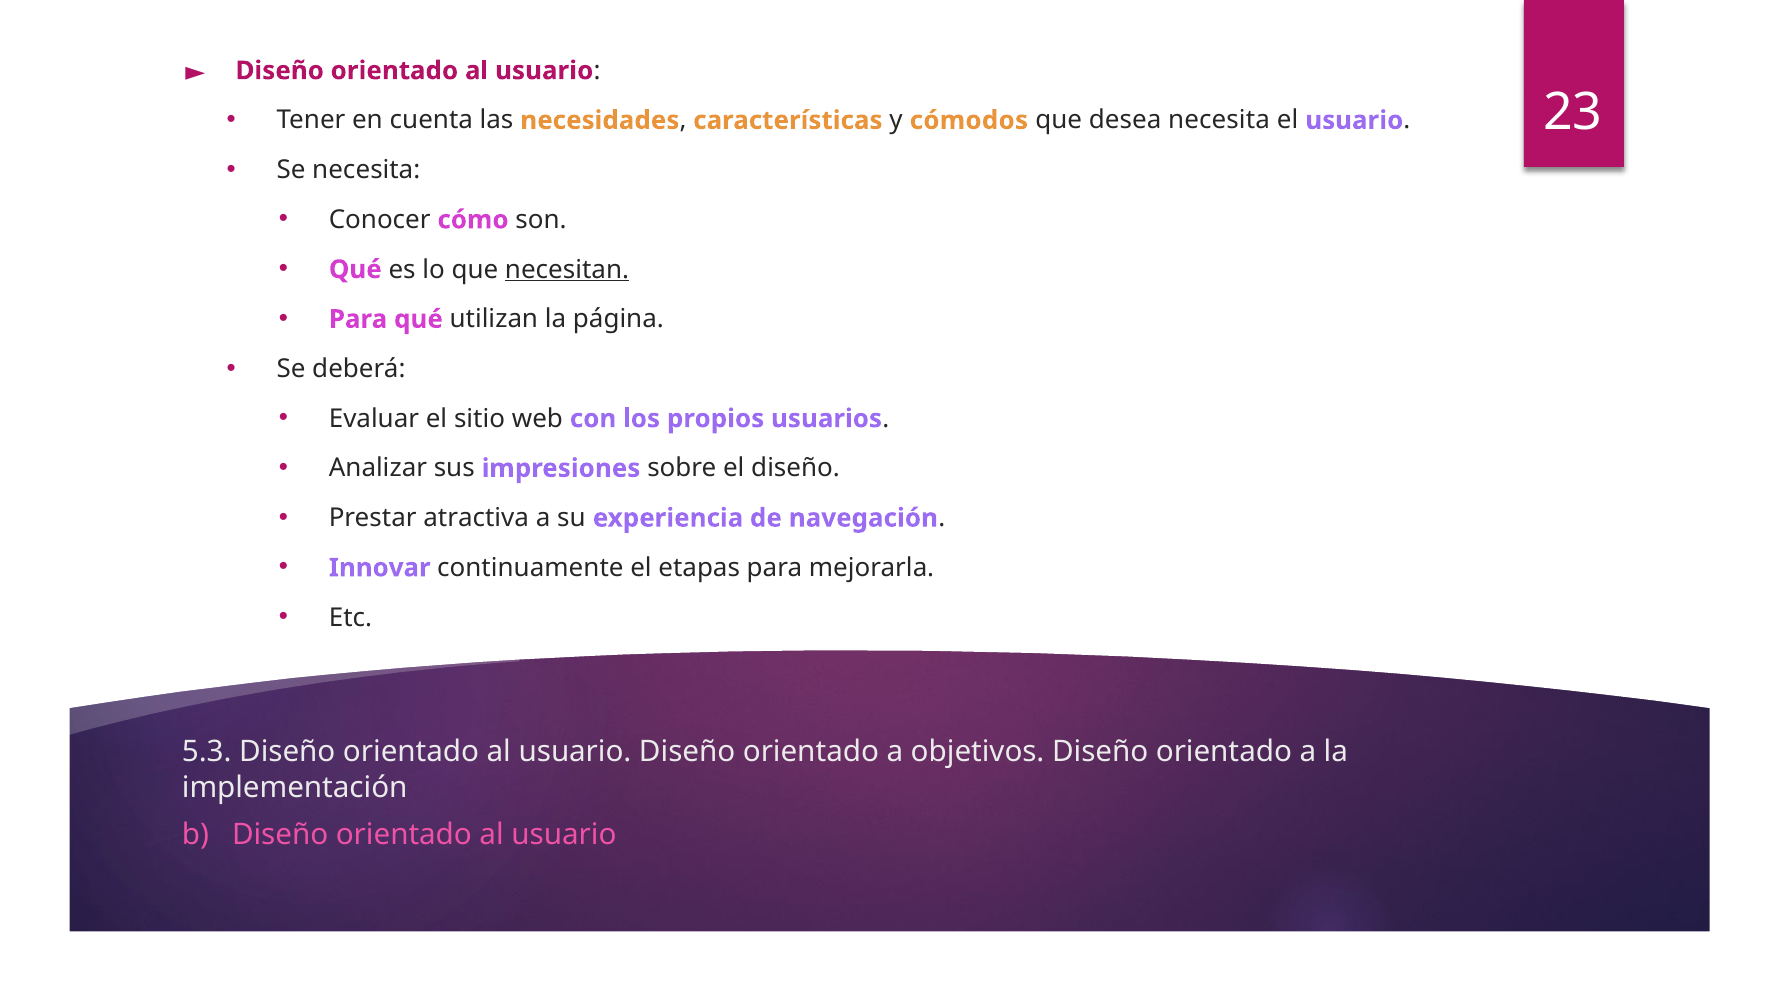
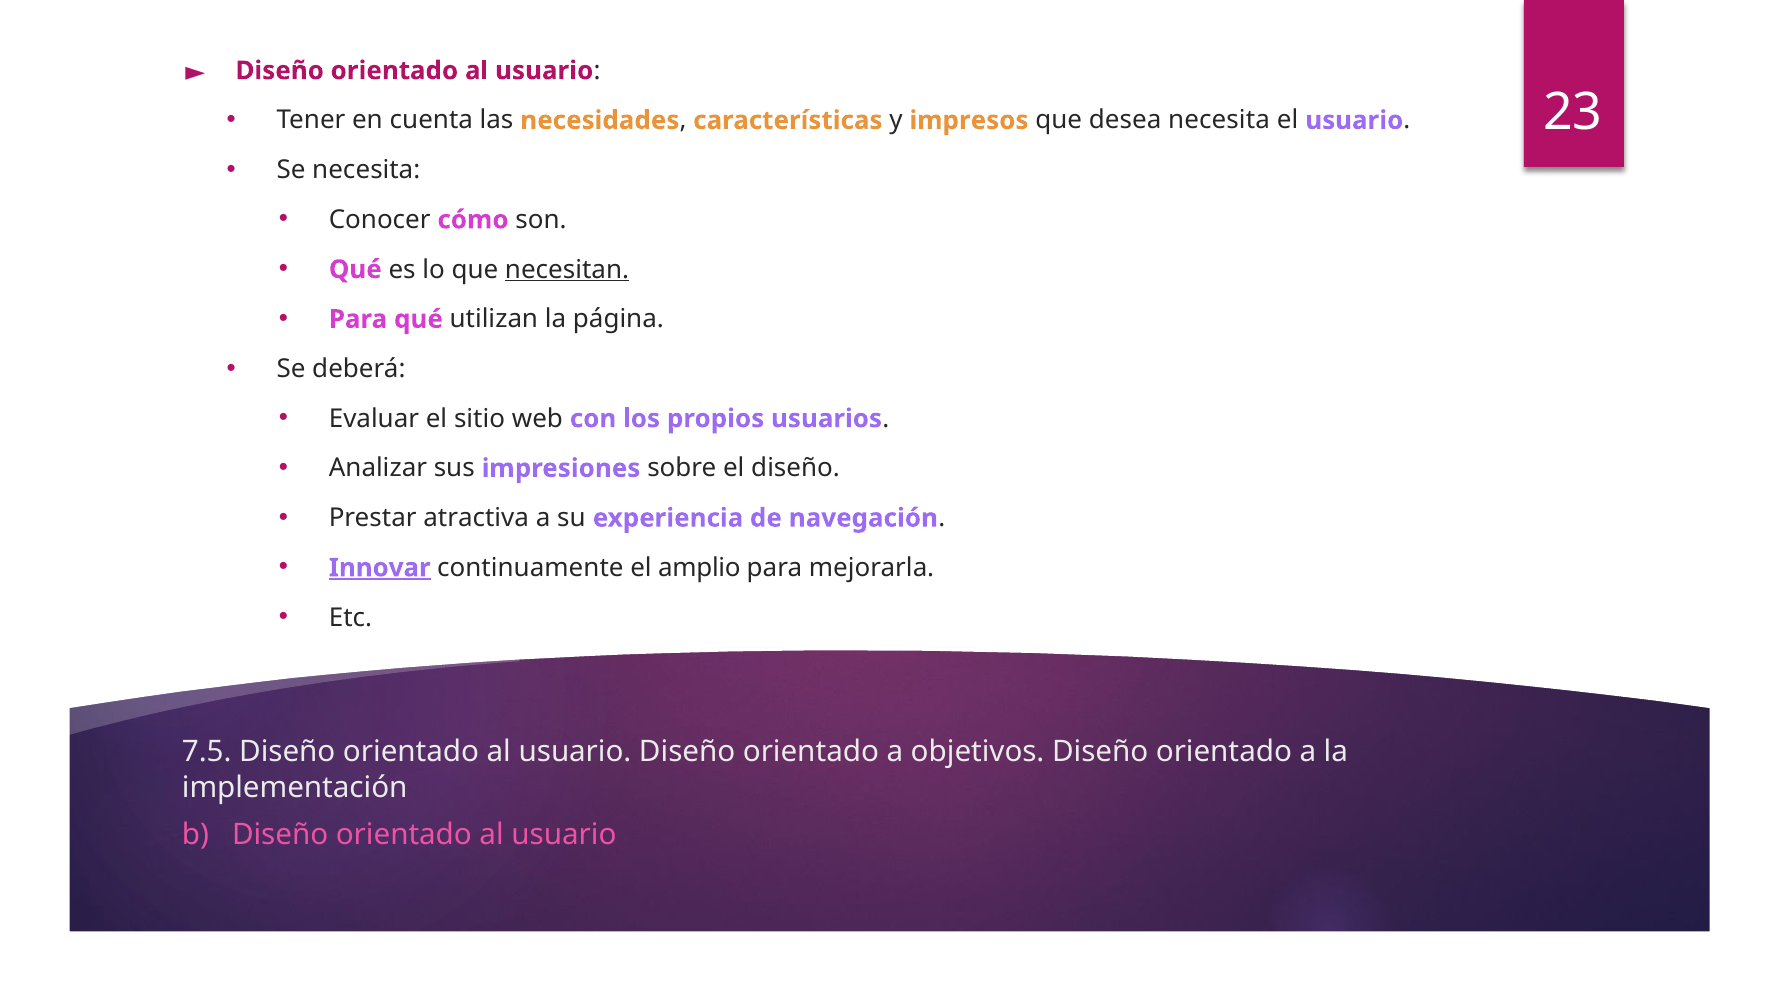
cómodos: cómodos -> impresos (969, 120)
Innovar underline: none -> present (380, 568)
etapas: etapas -> amplio (699, 568)
5.3: 5.3 -> 7.5 (207, 752)
